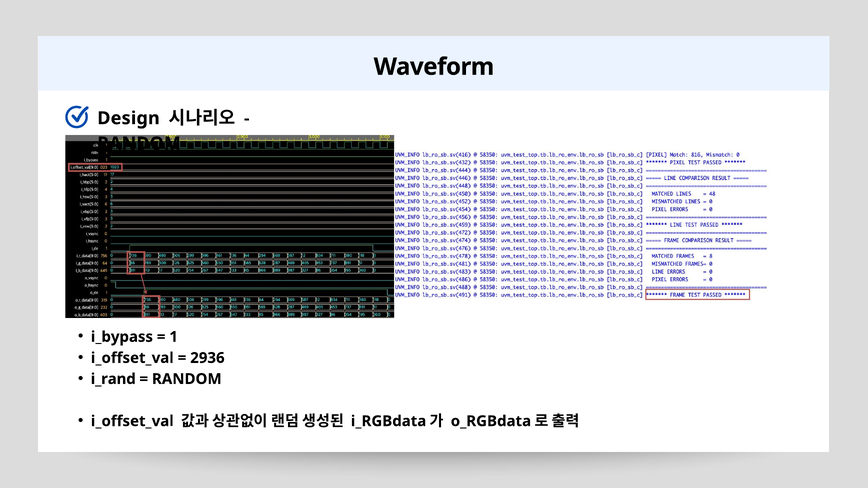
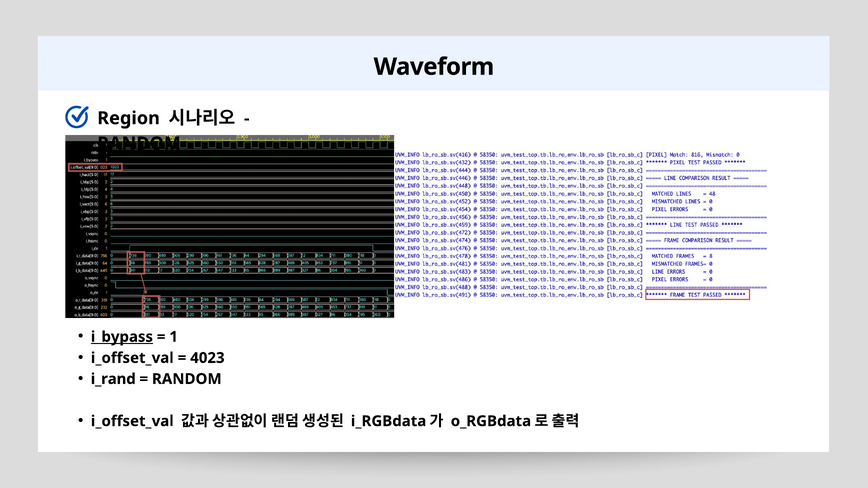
Design: Design -> Region (129, 118)
i_bypass underline: none -> present (122, 337)
2936: 2936 -> 4023 (207, 358)
